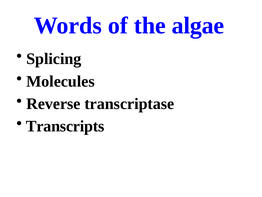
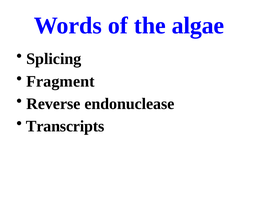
Molecules: Molecules -> Fragment (60, 81)
transcriptase: transcriptase -> endonuclease (129, 104)
